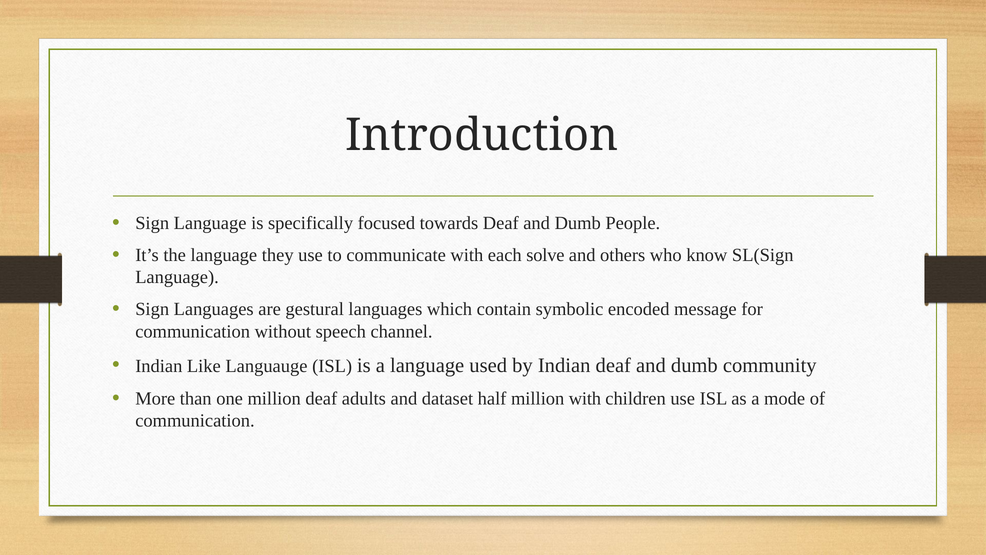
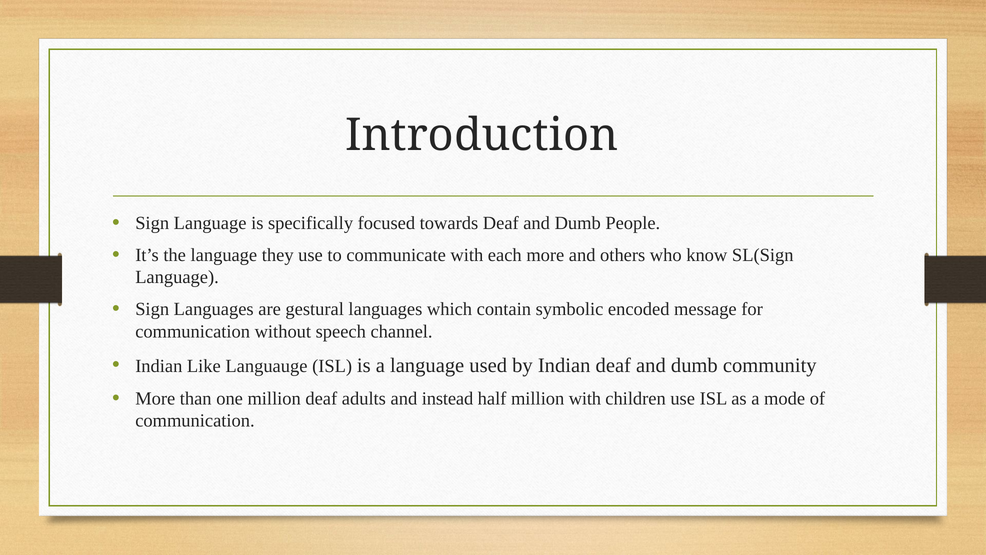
each solve: solve -> more (545, 255)
dataset: dataset -> instead (448, 398)
